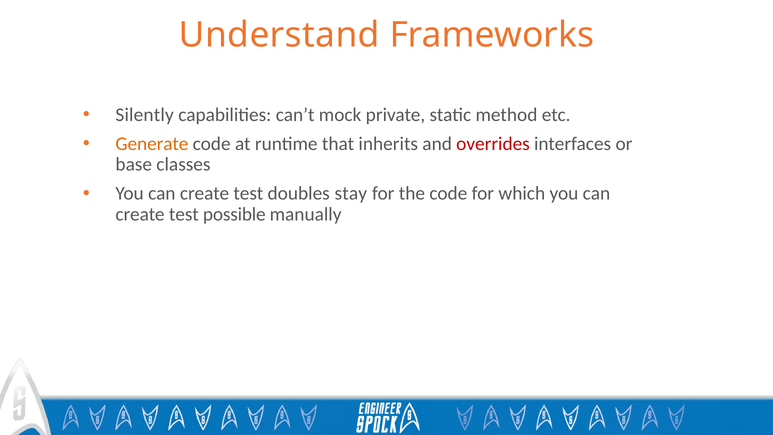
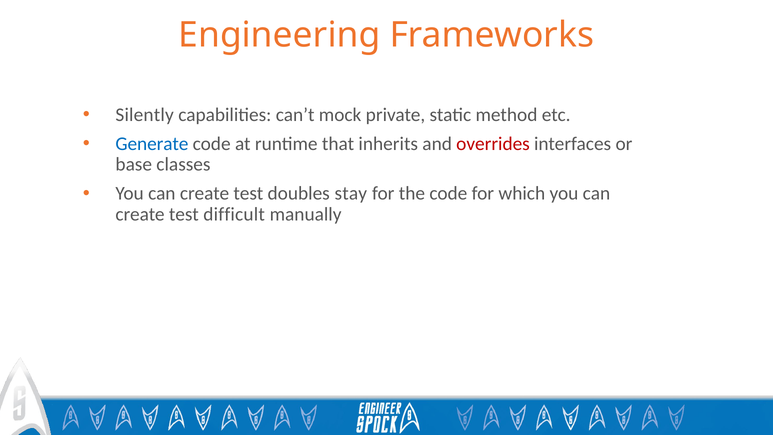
Understand: Understand -> Engineering (279, 35)
Generate colour: orange -> blue (152, 144)
possible: possible -> difficult (234, 214)
